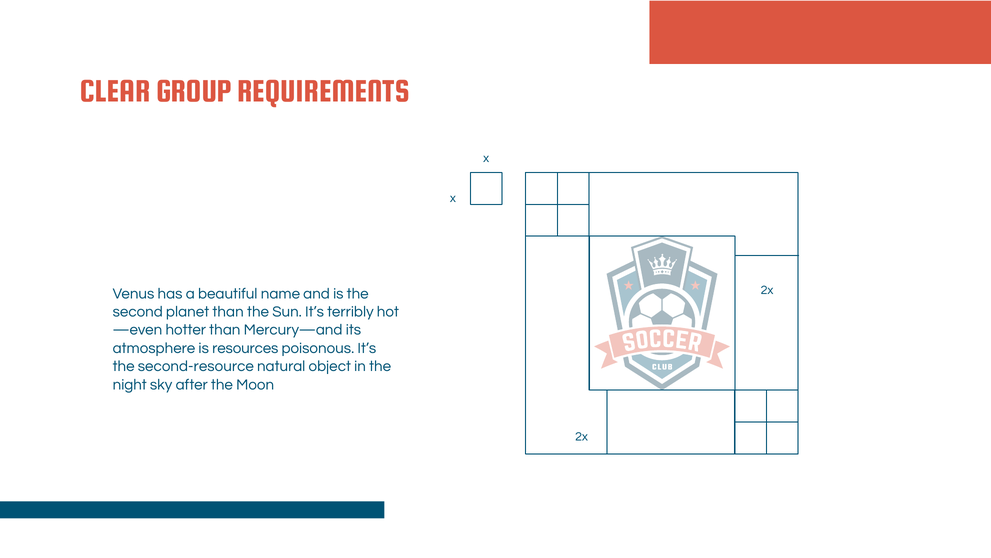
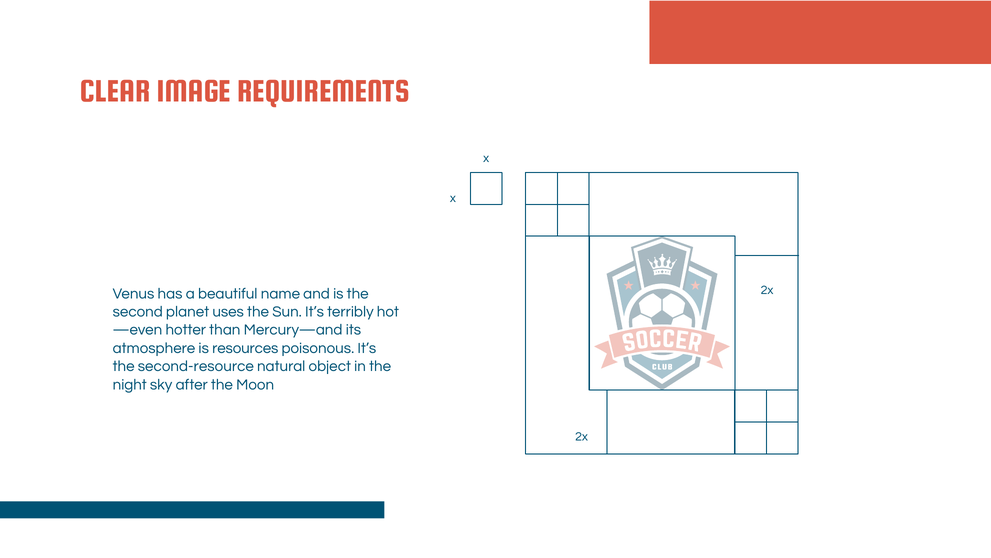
GROUP: GROUP -> IMAGE (194, 91)
planet than: than -> uses (228, 311)
